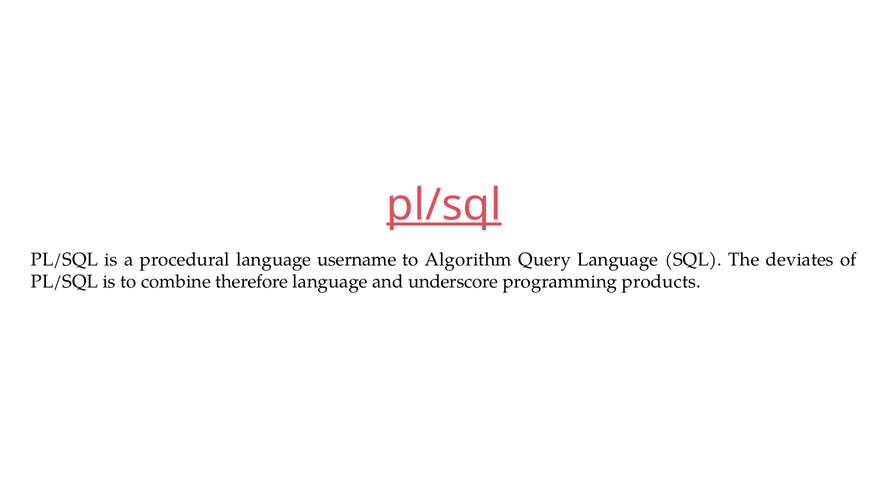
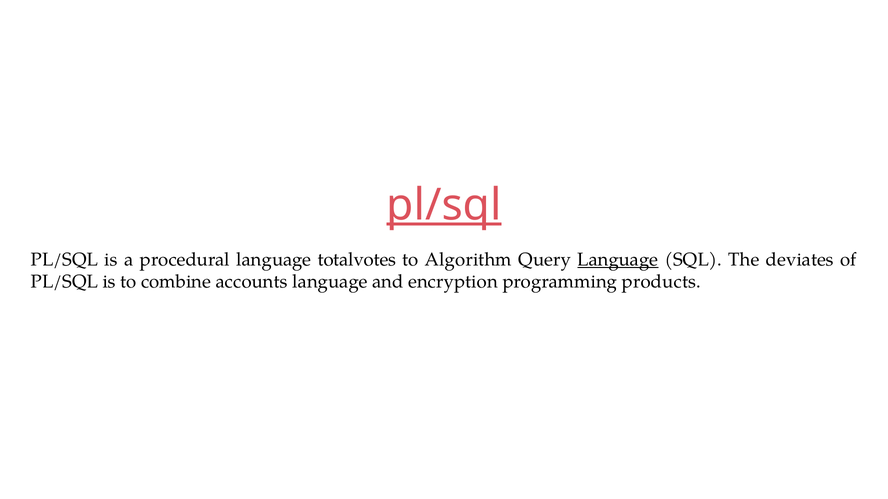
username: username -> totalvotes (357, 260)
Language underline: none -> present (618, 260)
therefore: therefore -> accounts (252, 282)
underscore: underscore -> encryption (453, 282)
